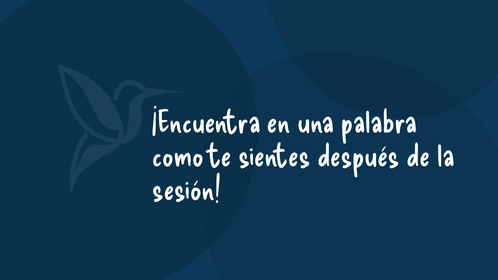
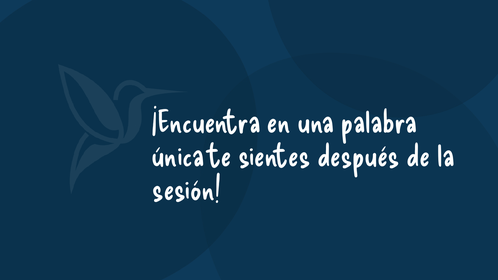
como: como -> única (178, 156)
